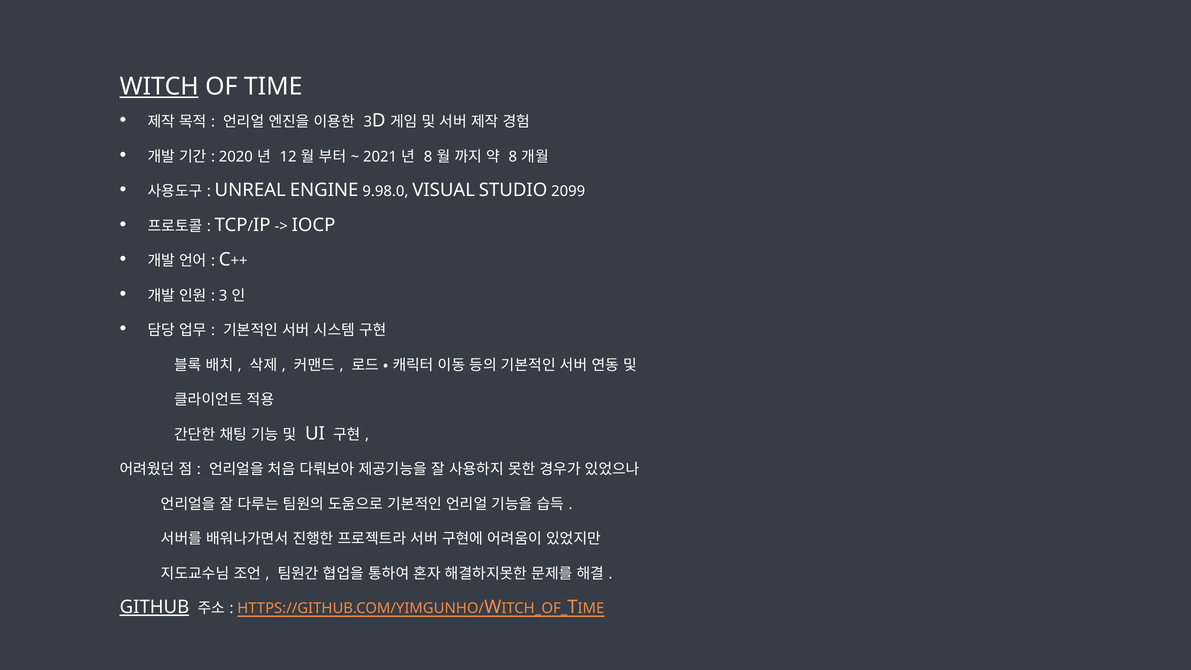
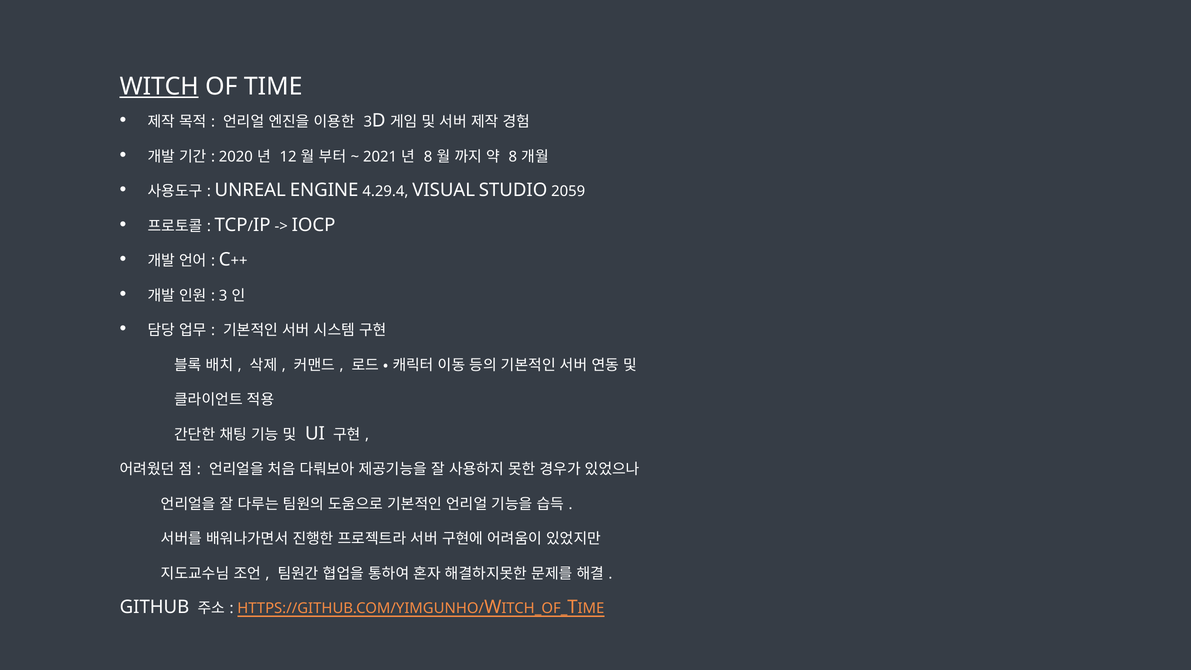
9.98.0: 9.98.0 -> 4.29.4 (385, 191)
2099: 2099 -> 2059 (568, 191)
GITHUB underline: present -> none (154, 607)
